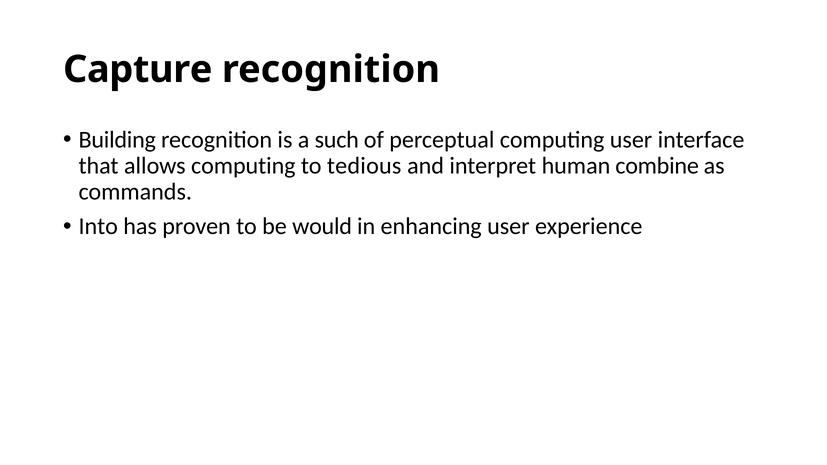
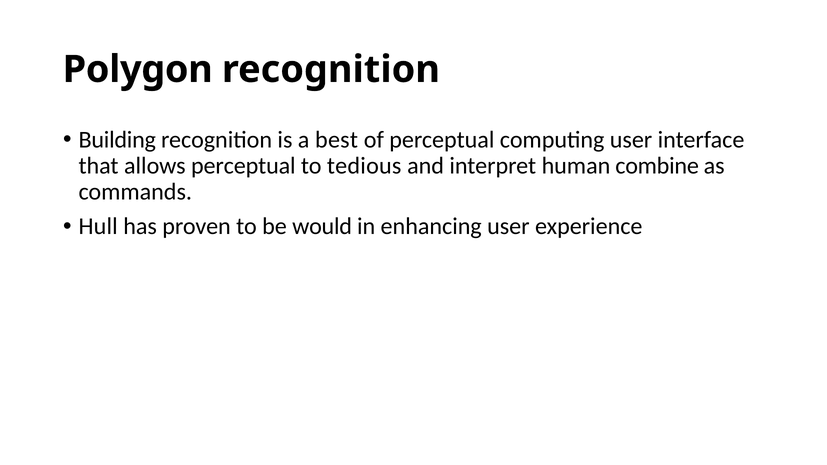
Capture: Capture -> Polygon (138, 69)
such: such -> best (337, 140)
allows computing: computing -> perceptual (243, 166)
Into: Into -> Hull (98, 227)
